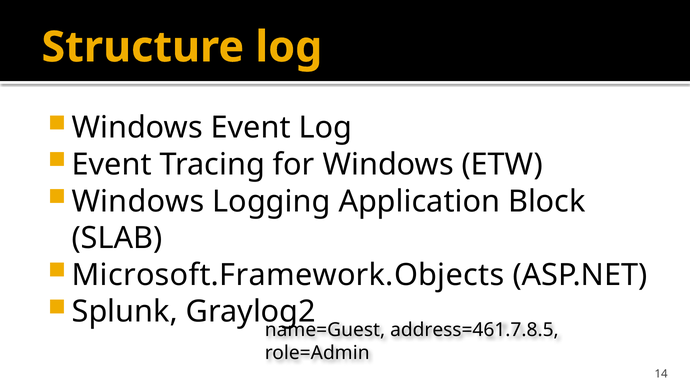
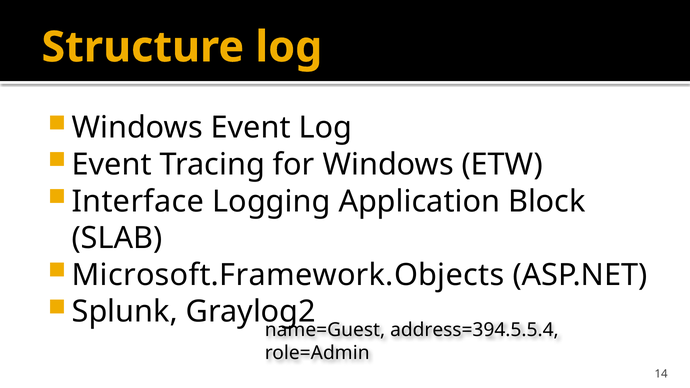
Windows: Windows -> Interface (138, 202)
address=461.7.8.5: address=461.7.8.5 -> address=394.5.5.4 (474, 330)
